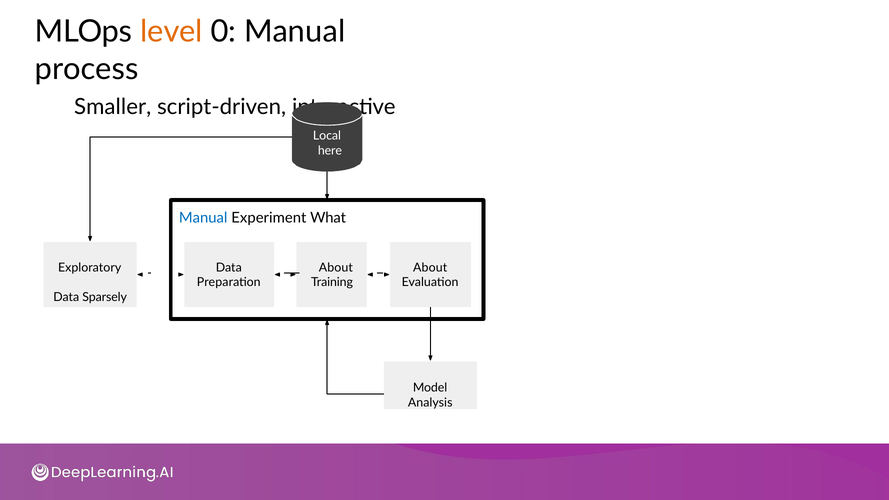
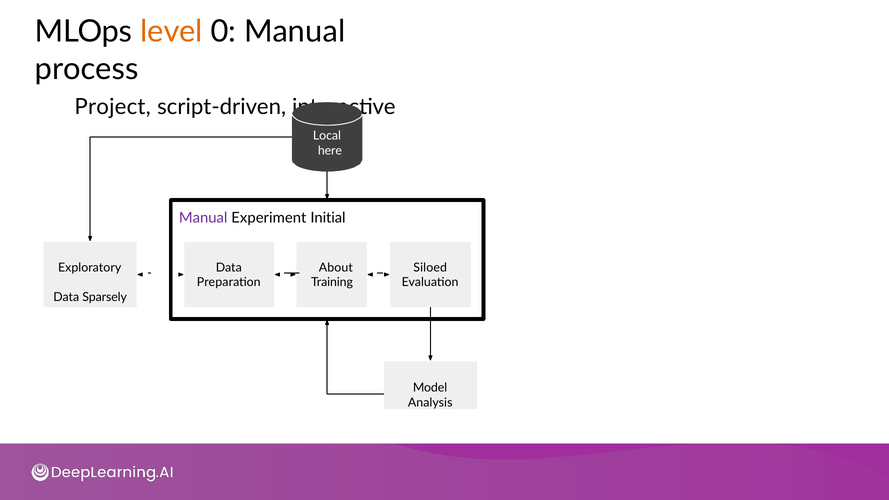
Smaller: Smaller -> Project (113, 107)
Manual colour: blue -> purple (203, 218)
What: What -> Initial (328, 218)
About: About -> Siloed (430, 268)
